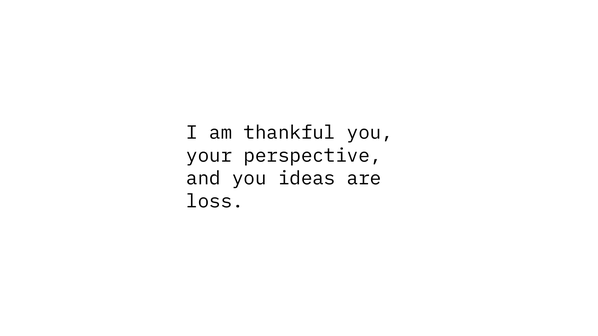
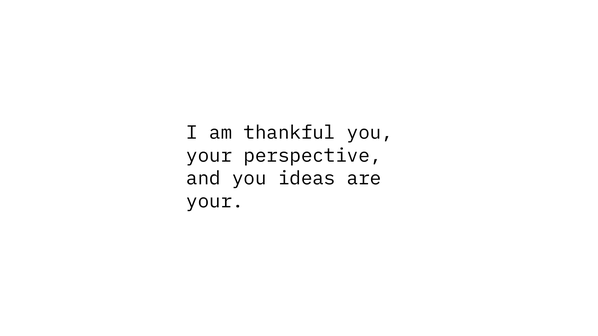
loss: loss -> your (215, 201)
